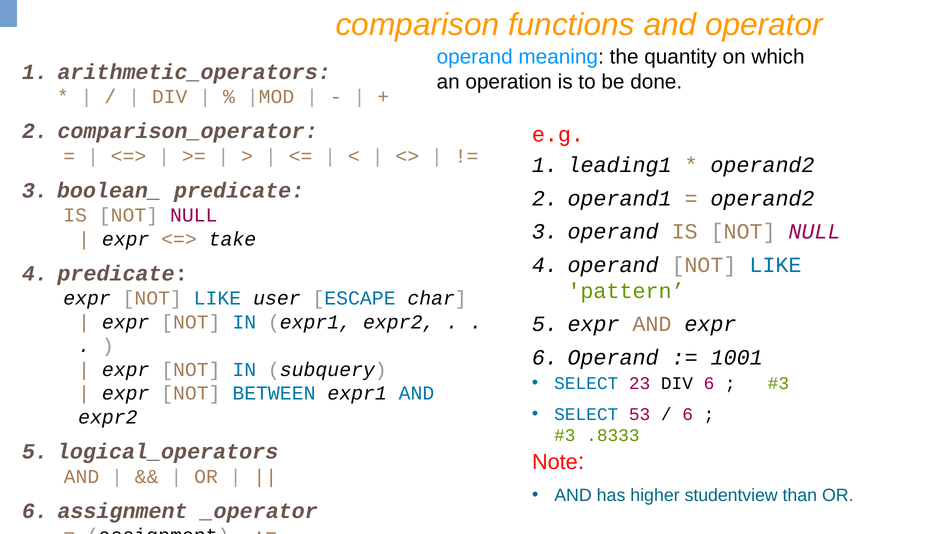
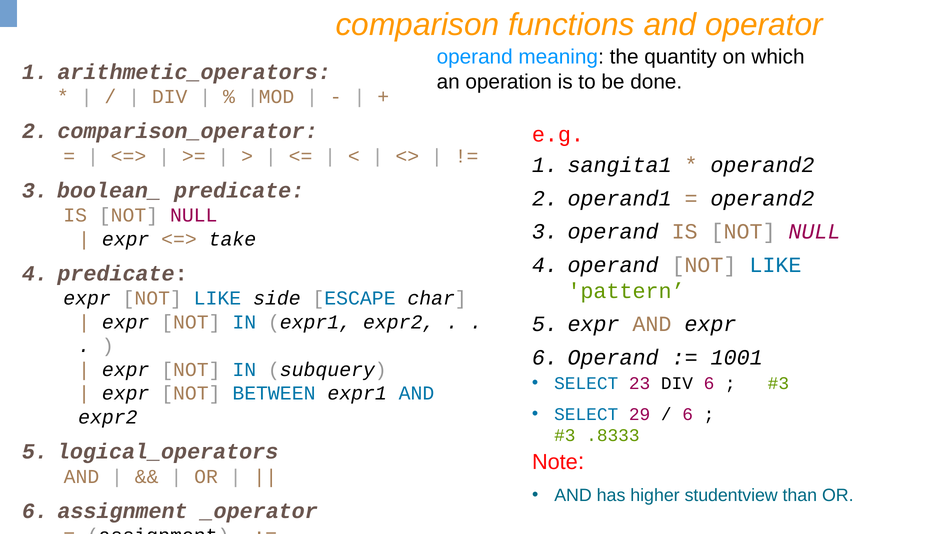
leading1: leading1 -> sangita1 (620, 165)
user: user -> side (277, 298)
53: 53 -> 29 (640, 414)
